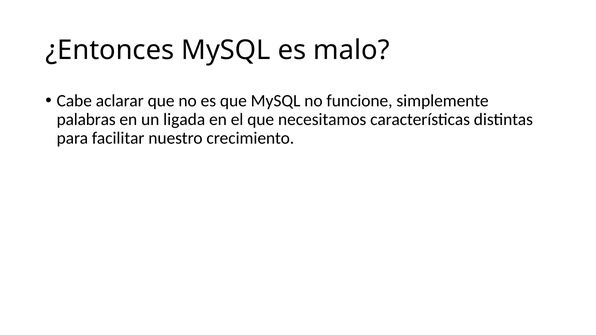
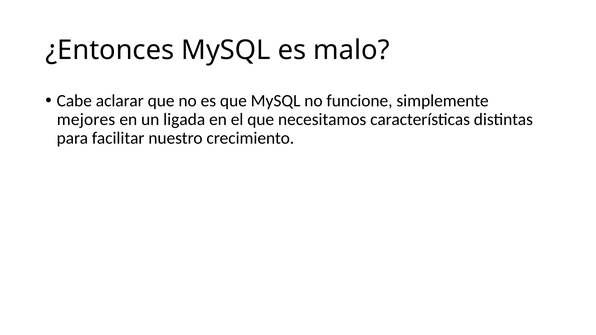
palabras: palabras -> mejores (86, 120)
